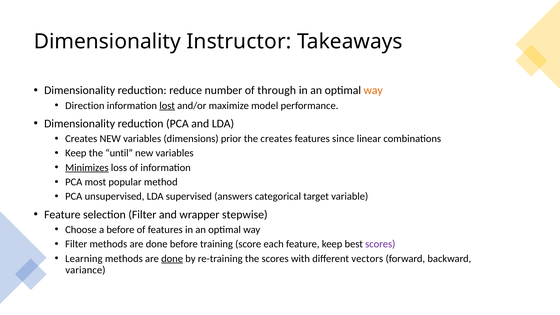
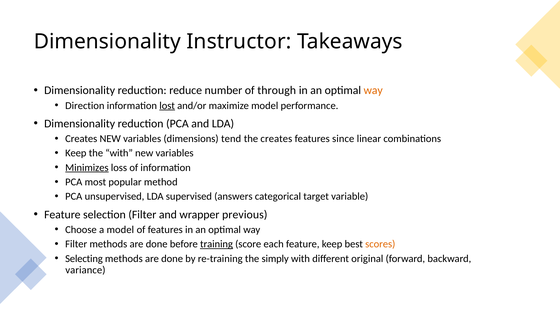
prior: prior -> tend (231, 139)
the until: until -> with (119, 153)
stepwise: stepwise -> previous (245, 215)
a before: before -> model (120, 230)
training underline: none -> present (217, 244)
scores colour: purple -> orange (380, 244)
Learning: Learning -> Selecting (84, 259)
done underline: present -> none (172, 259)
the scores: scores -> simply (275, 259)
vectors: vectors -> original (367, 259)
